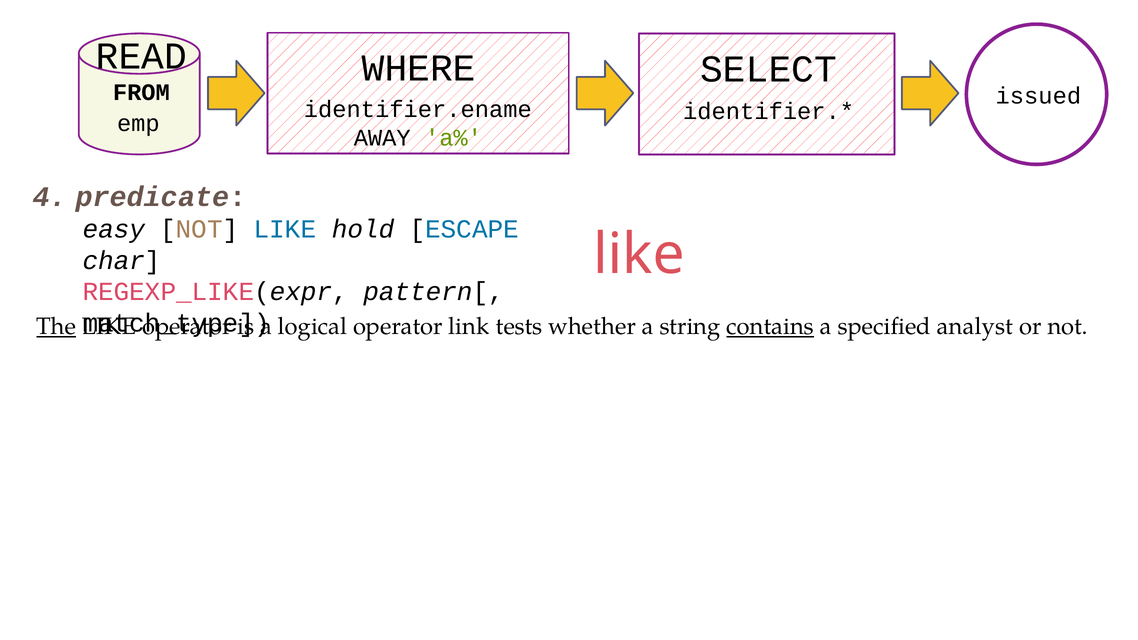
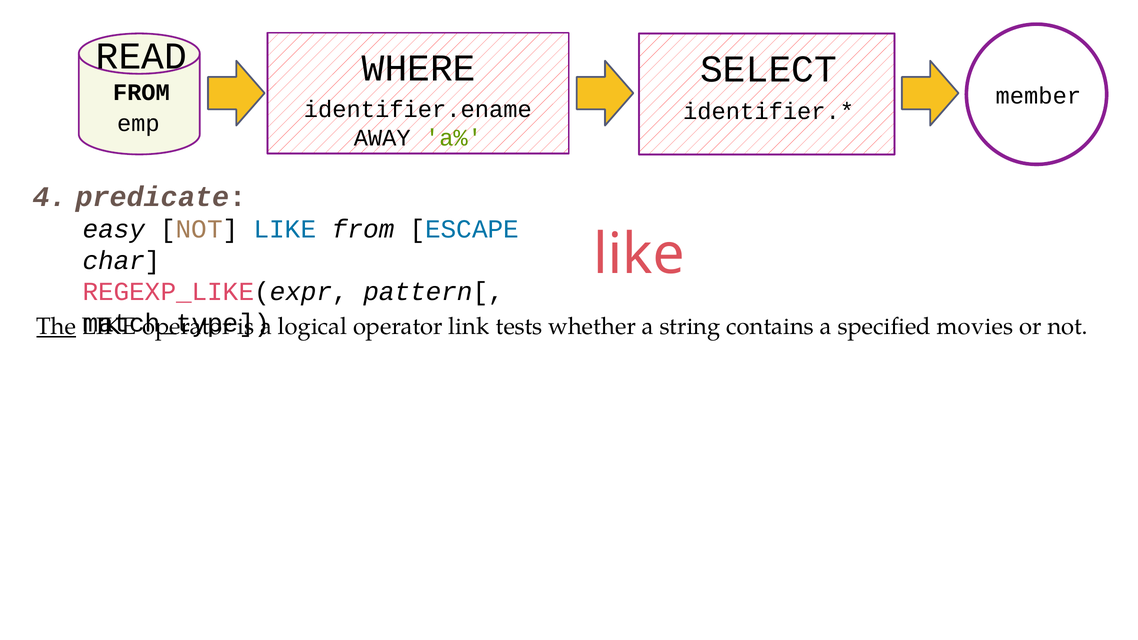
issued: issued -> member (1038, 96)
LIKE hold: hold -> from (363, 229)
contains underline: present -> none (770, 327)
analyst: analyst -> movies (975, 327)
